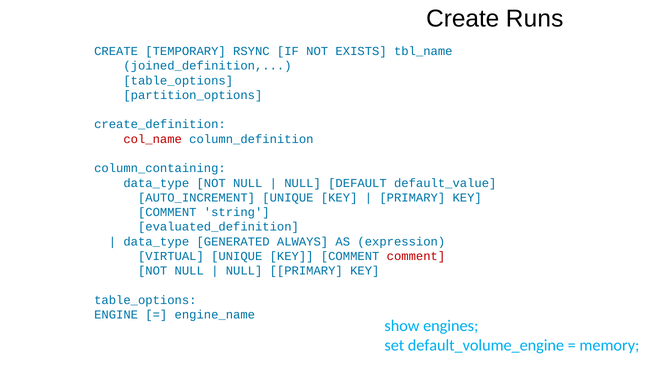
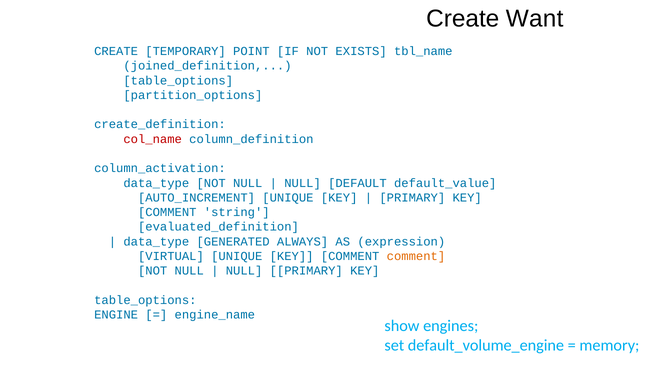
Runs: Runs -> Want (535, 19)
RSYNC: RSYNC -> POINT (251, 51)
column_containing: column_containing -> column_activation (160, 168)
comment colour: red -> orange (416, 256)
